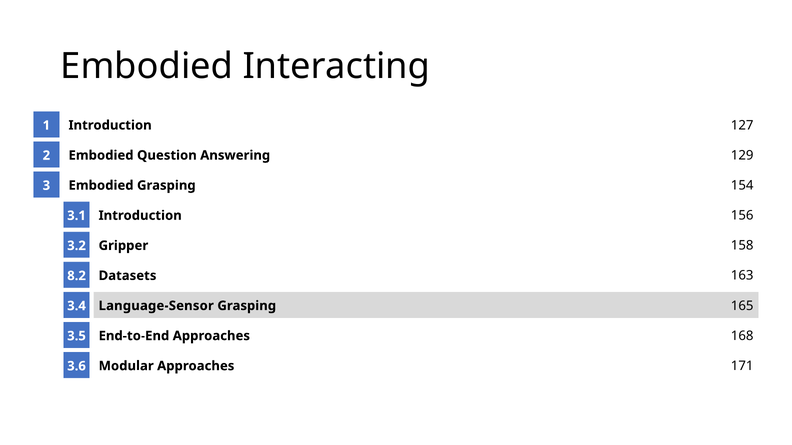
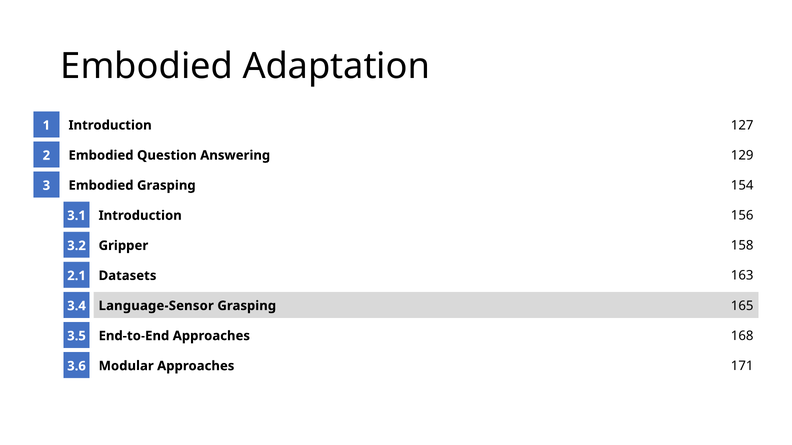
Interacting: Interacting -> Adaptation (336, 67)
8.2: 8.2 -> 2.1 (77, 276)
